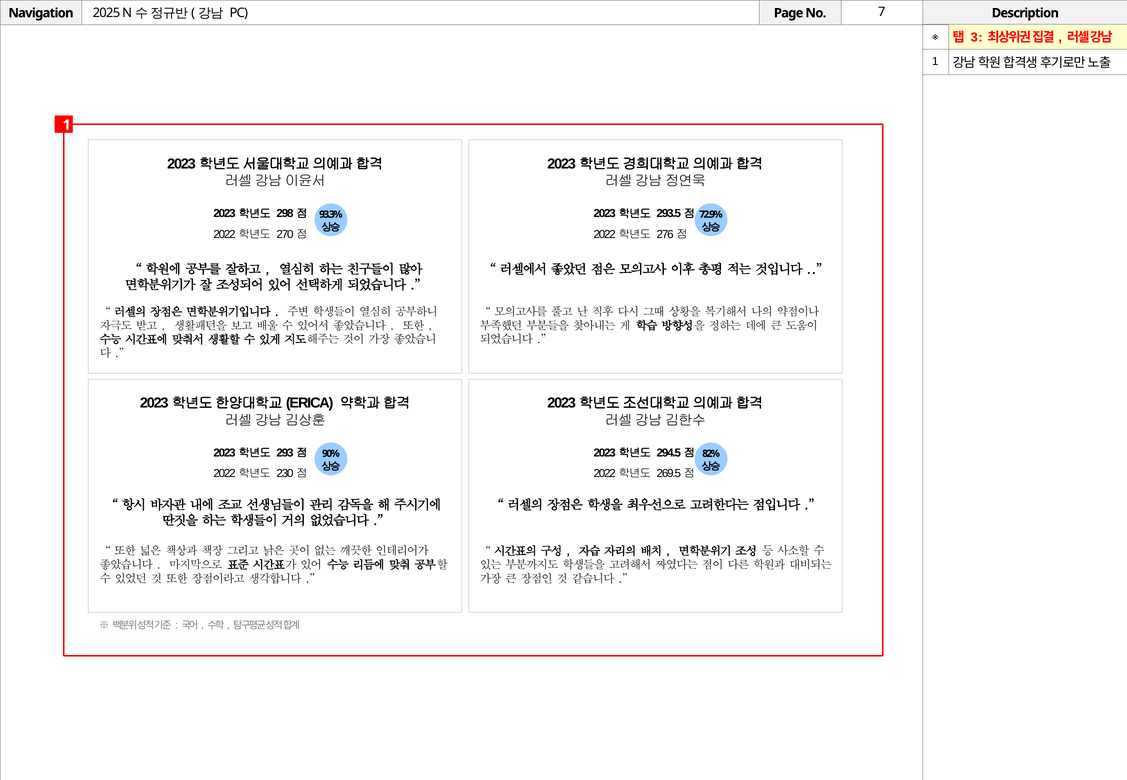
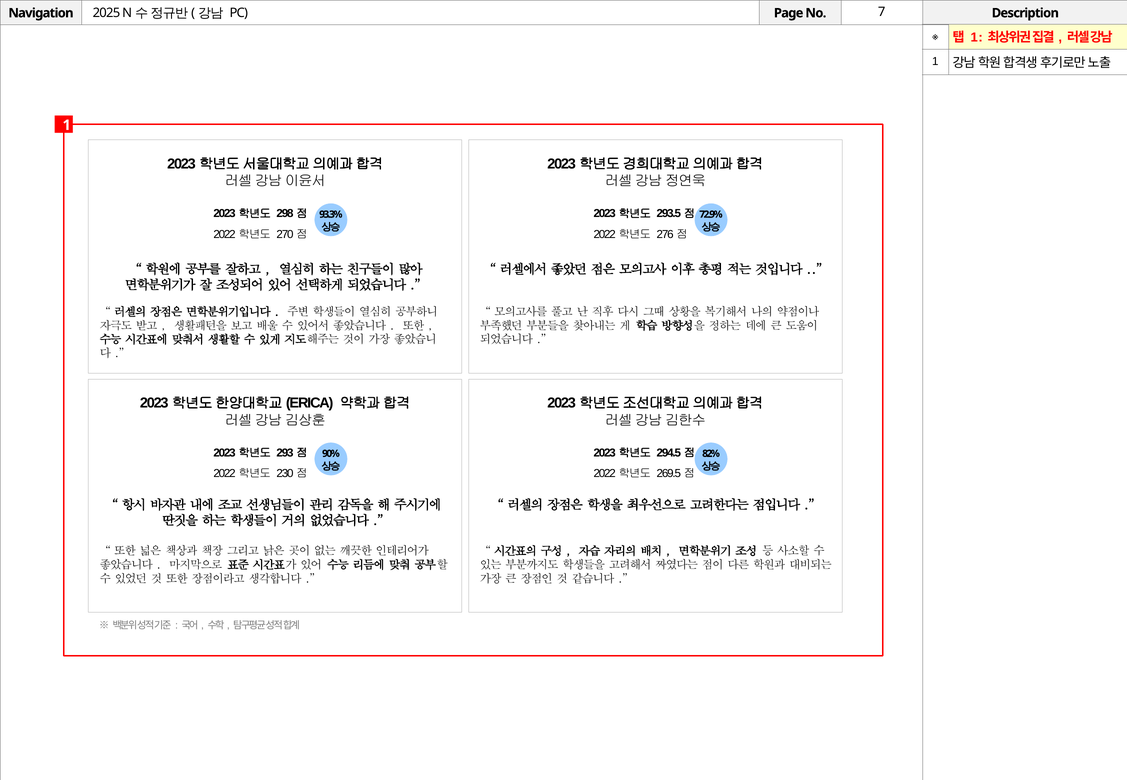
3: 3 -> 1 (974, 38)
